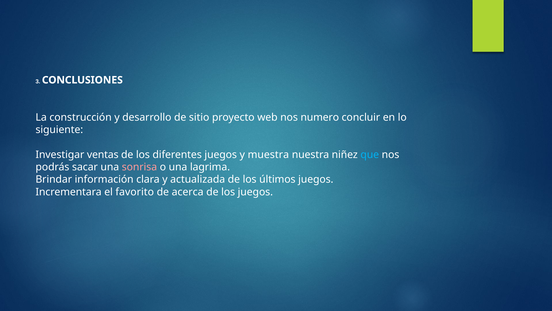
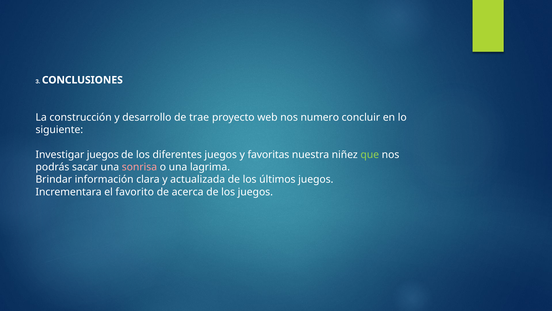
sitio: sitio -> trae (199, 117)
Investigar ventas: ventas -> juegos (103, 154)
muestra: muestra -> favoritas (268, 154)
que colour: light blue -> light green (370, 154)
